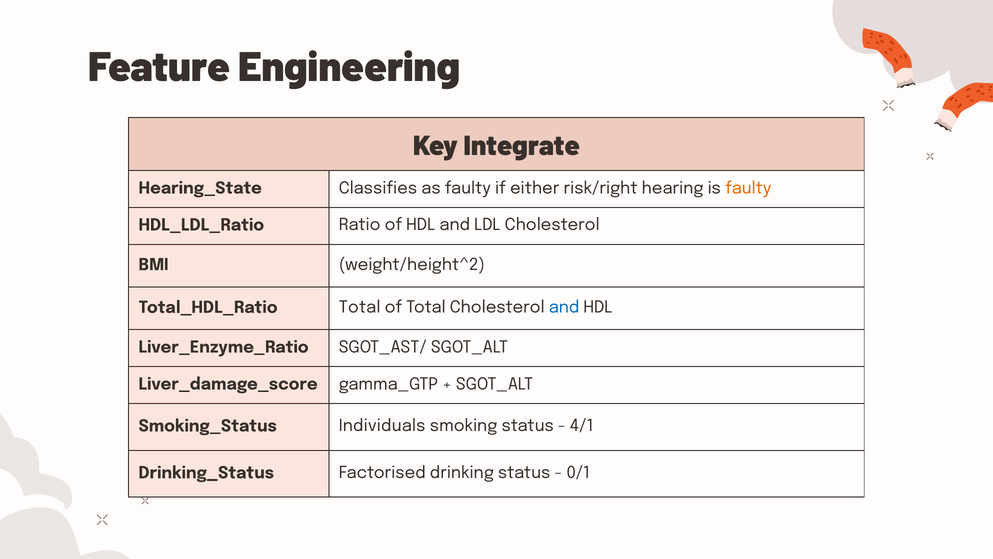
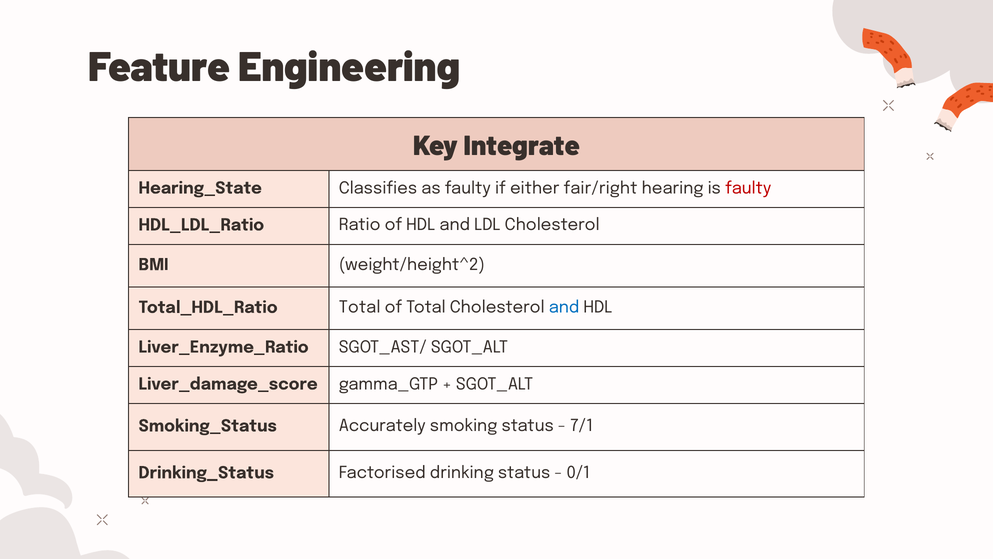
risk/right: risk/right -> fair/right (601, 188)
faulty colour: orange -> red (748, 188)
Individuals: Individuals -> Accurately (382, 426)
4/1: 4/1 -> 7/1 (582, 426)
